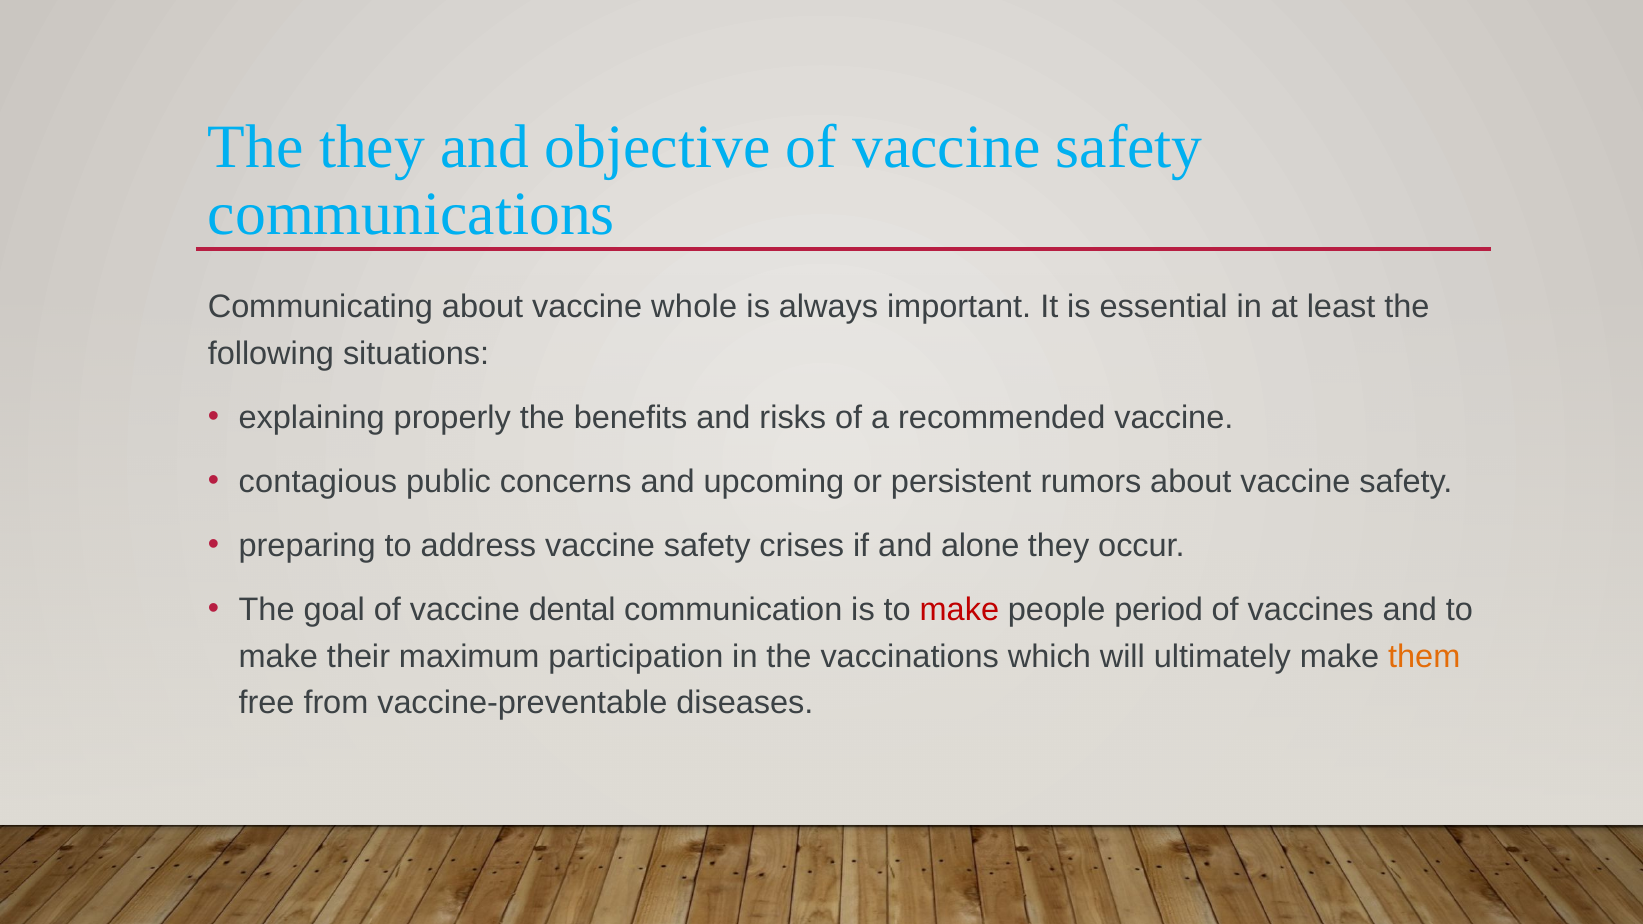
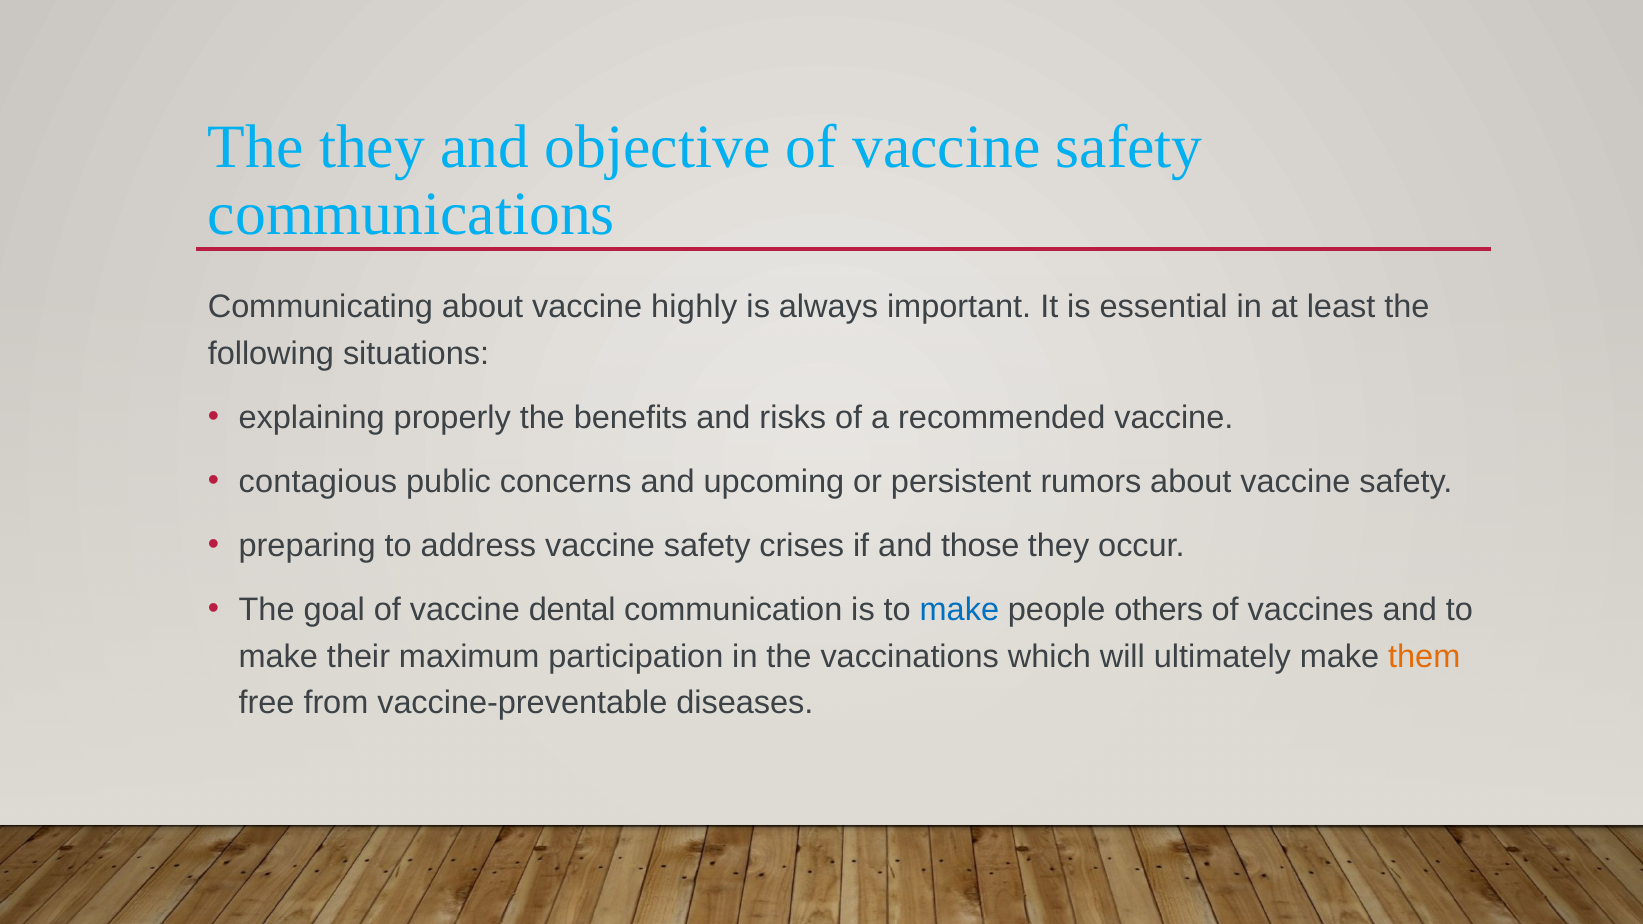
whole: whole -> highly (694, 307)
alone: alone -> those (980, 546)
make colour: red -> blue (959, 610)
period: period -> others (1159, 610)
